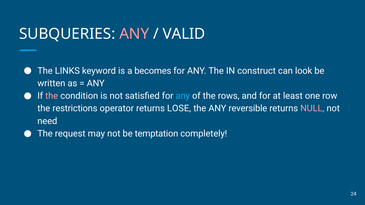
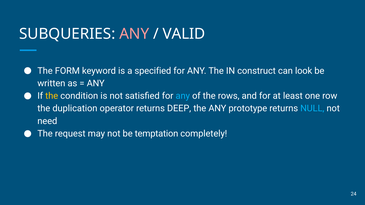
LINKS: LINKS -> FORM (67, 71)
becomes: becomes -> specified (153, 71)
the colour: pink -> yellow (52, 96)
restrictions: restrictions -> duplication (75, 109)
LOSE: LOSE -> DEEP (179, 109)
reversible: reversible -> prototype (248, 109)
NULL colour: pink -> light blue (312, 109)
